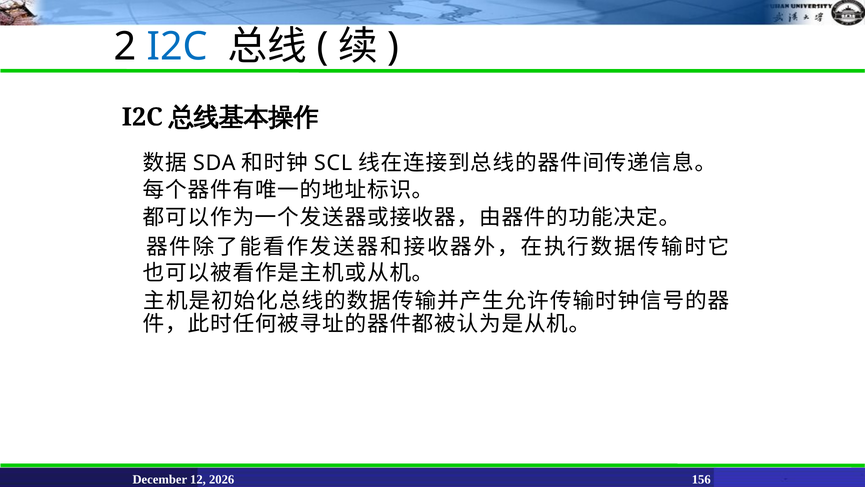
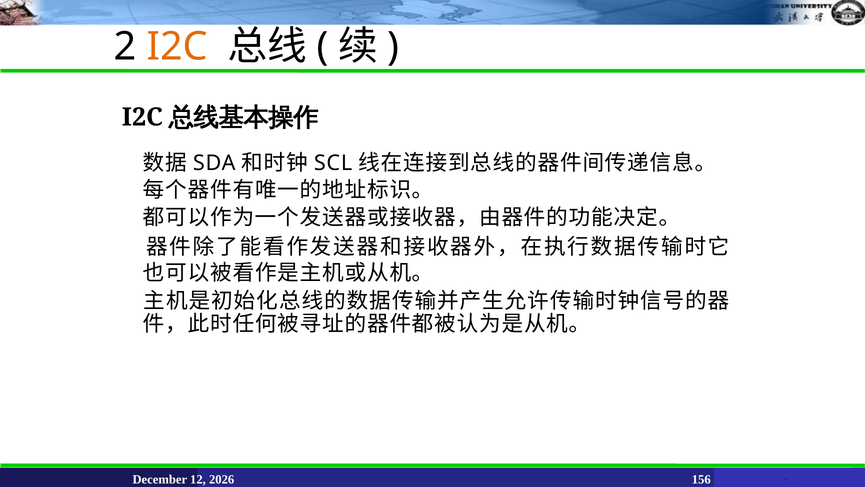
I2C colour: blue -> orange (177, 47)
